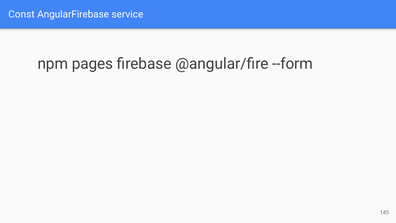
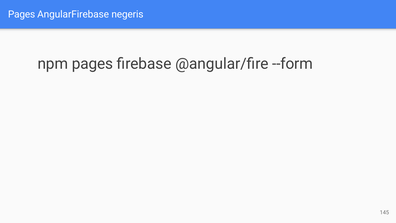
Const: Const -> Pages (22, 14)
service: service -> negeris (127, 14)
